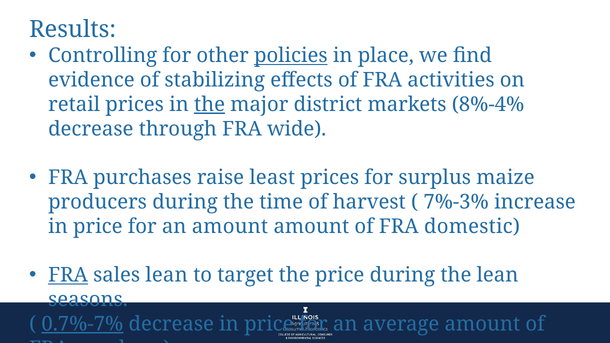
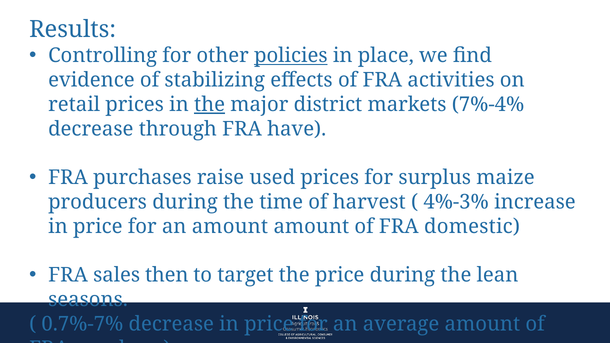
8%-4%: 8%-4% -> 7%-4% (488, 105)
wide: wide -> have (297, 129)
least: least -> used (272, 178)
7%-3%: 7%-3% -> 4%-3% (456, 202)
FRA underline: present -> none (68, 275)
sales lean: lean -> then (167, 275)
0.7%-7% underline: present -> none (82, 324)
